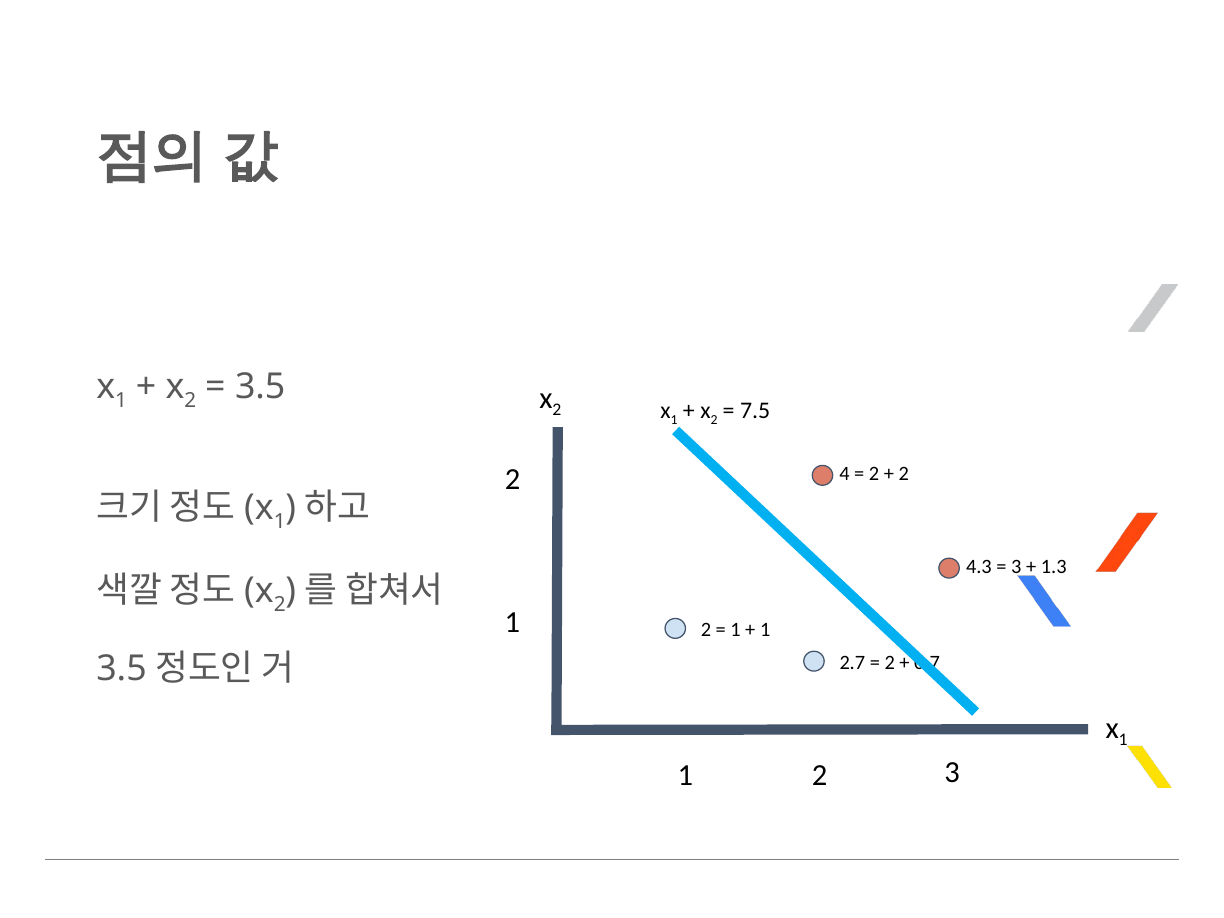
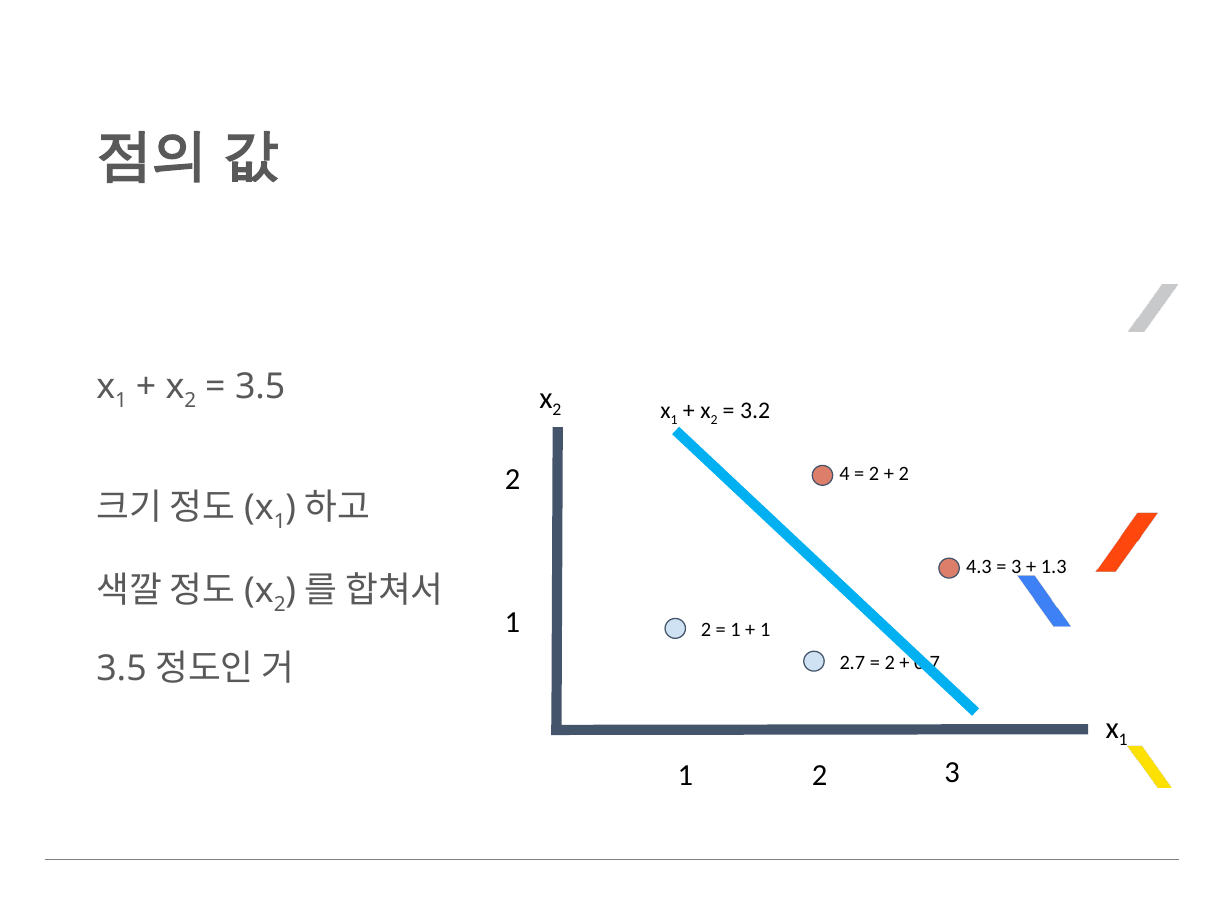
7.5: 7.5 -> 3.2 (755, 411)
